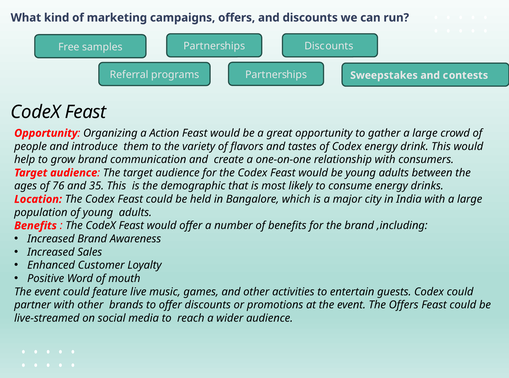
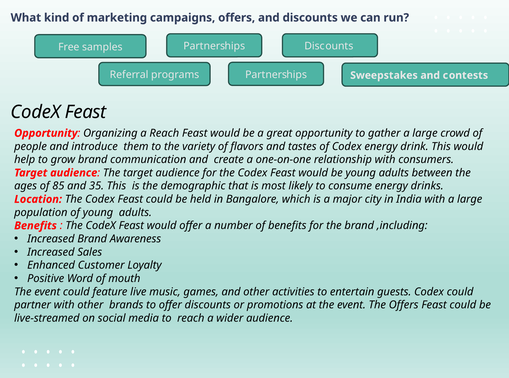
a Action: Action -> Reach (164, 133)
76: 76 -> 85 (58, 186)
